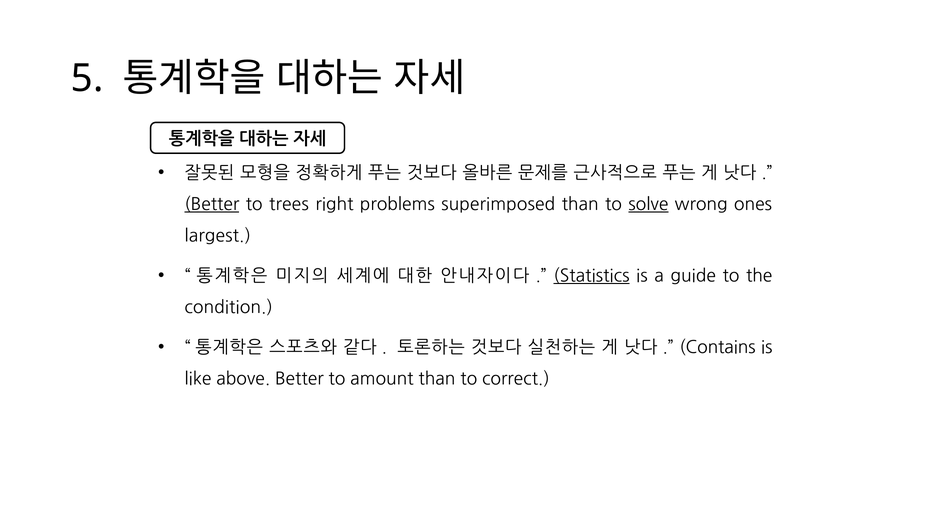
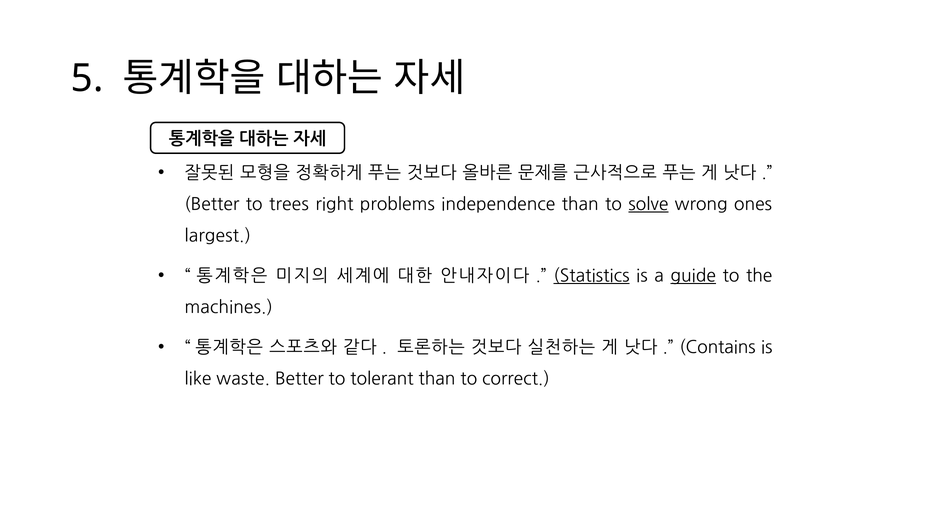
Better underline: present -> none (212, 204)
superimposed: superimposed -> independence (498, 204)
guide underline: none -> present (693, 276)
condition: condition -> machines (229, 307)
above: above -> waste (243, 379)
amount: amount -> tolerant (382, 379)
